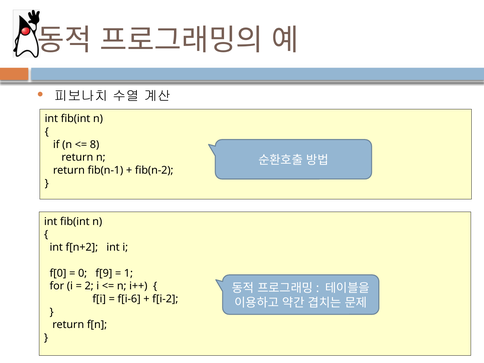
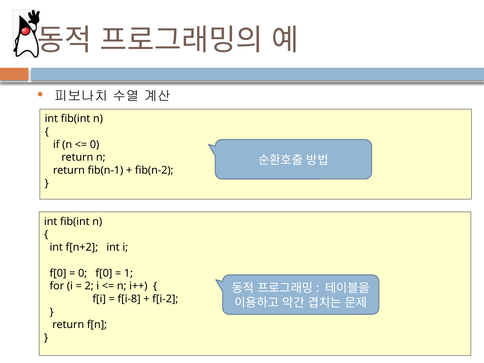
8: 8 -> 0 (95, 144)
0 f[9: f[9 -> f[0 (104, 273)
f[i-6: f[i-6 -> f[i-8 (129, 299)
